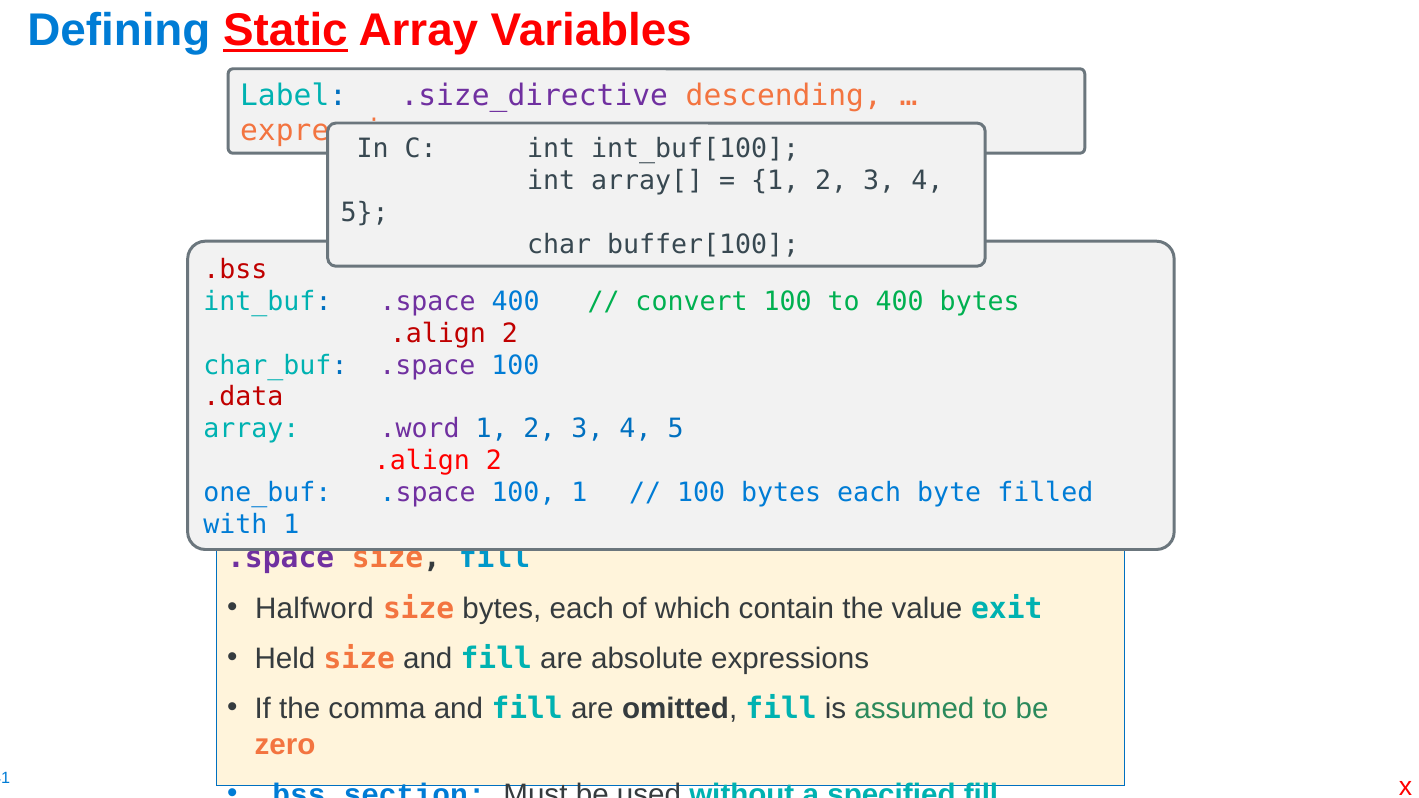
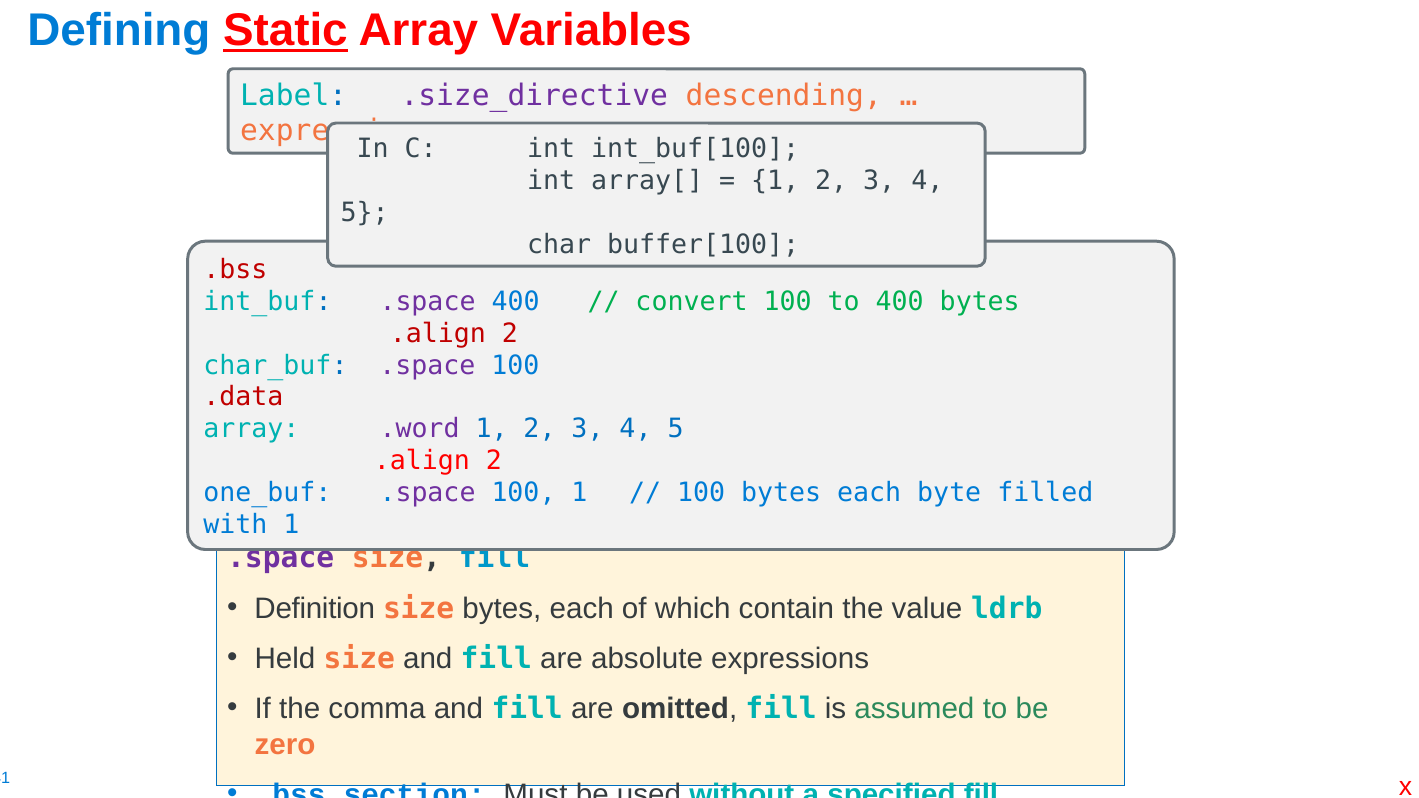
Halfword: Halfword -> Definition (315, 608)
exit: exit -> ldrb (1007, 608)
